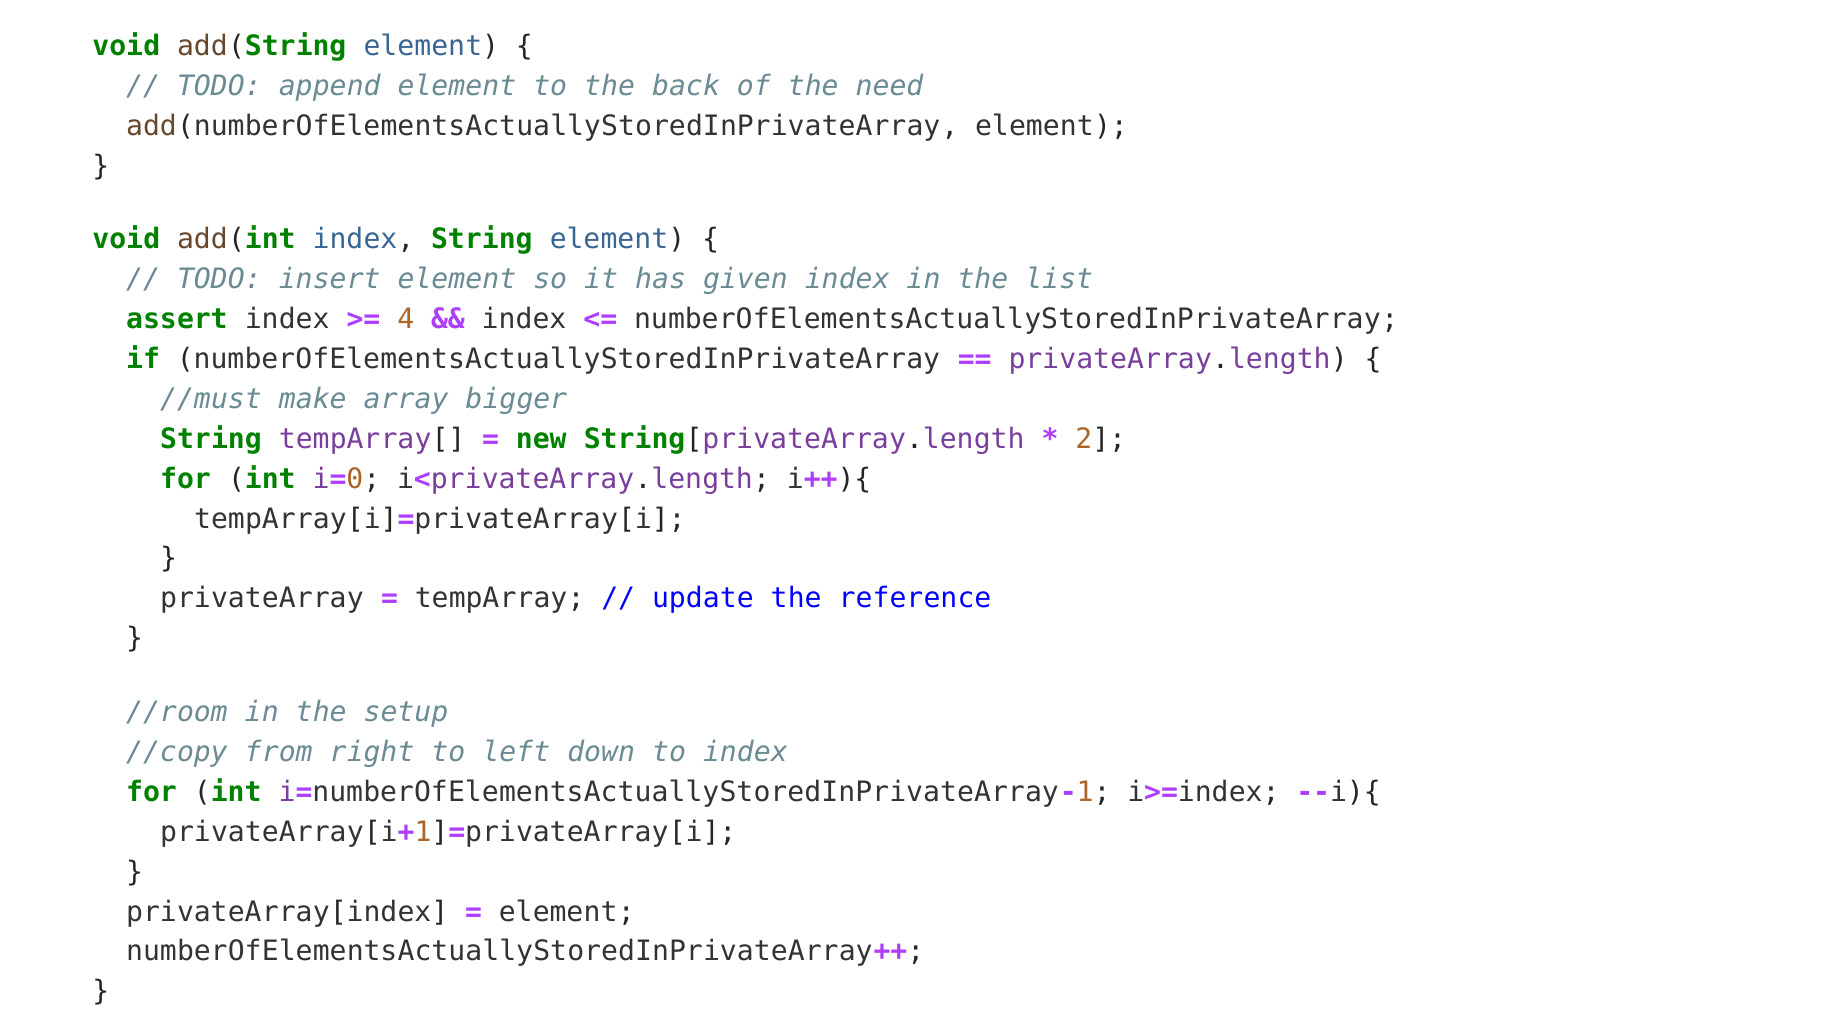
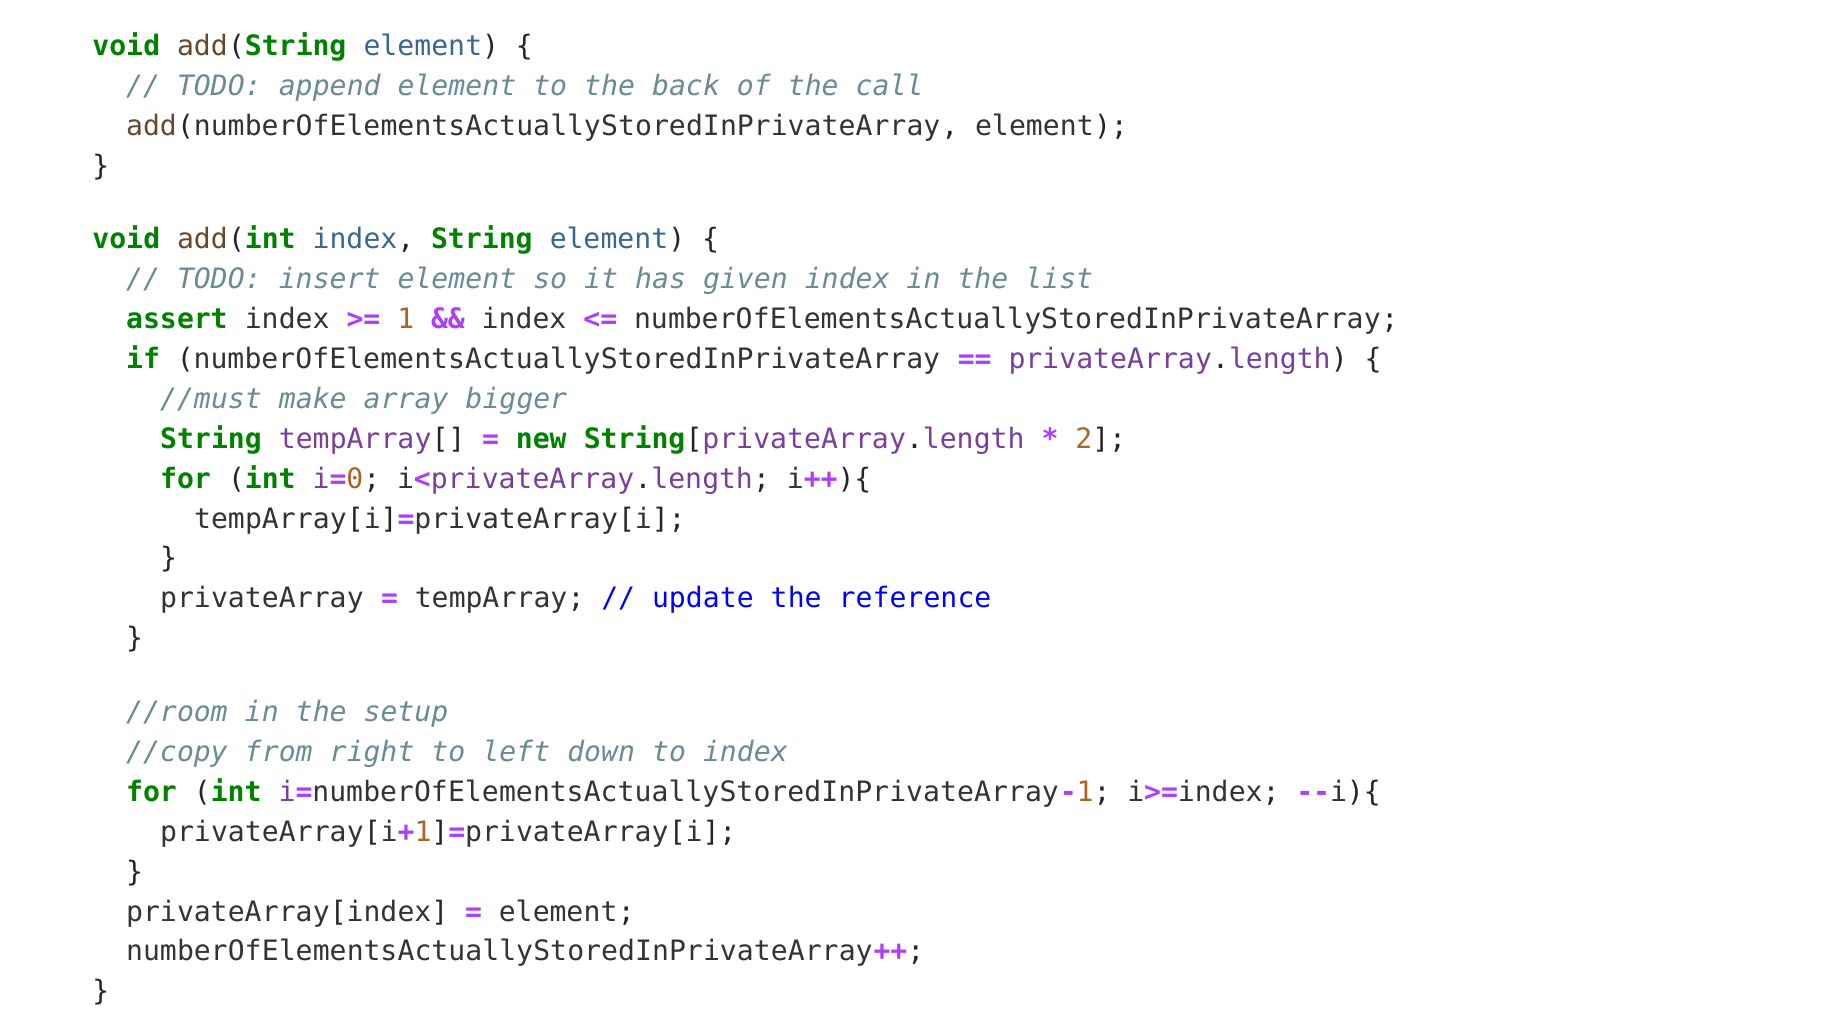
need: need -> call (890, 86)
4: 4 -> 1 (406, 319)
